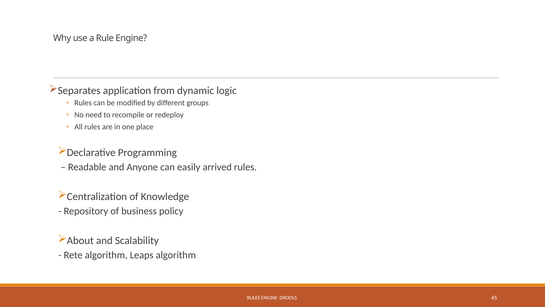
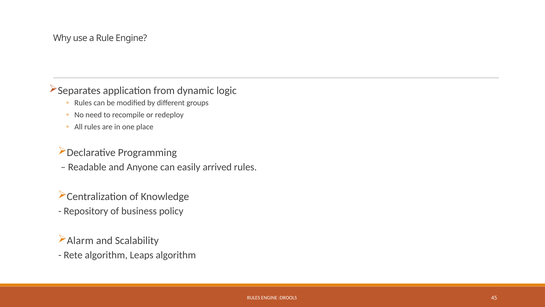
About: About -> Alarm (80, 240)
